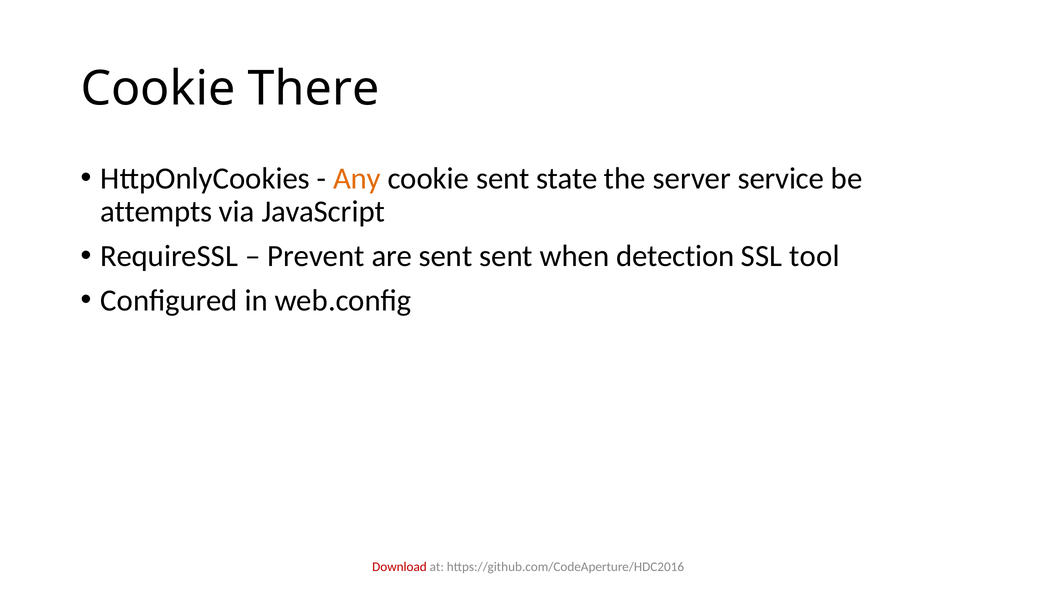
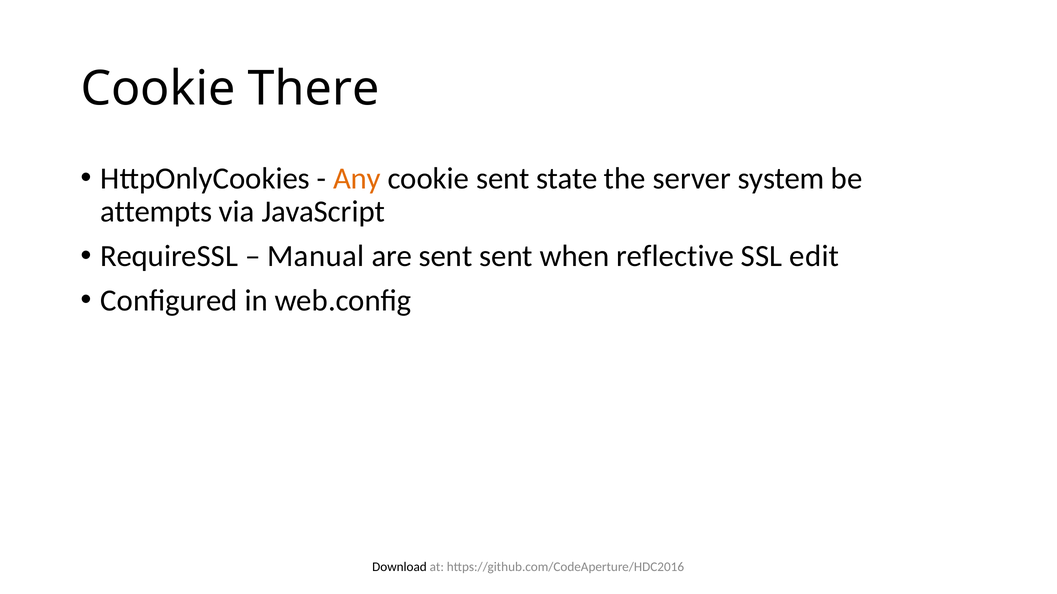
service: service -> system (781, 179)
Prevent: Prevent -> Manual (316, 256)
detection: detection -> reflective (675, 256)
tool: tool -> edit (814, 256)
Download colour: red -> black (400, 568)
